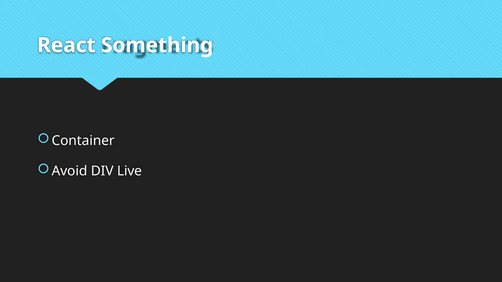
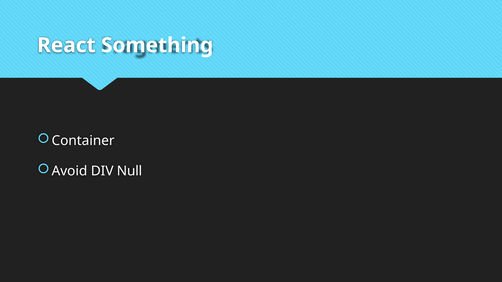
Live: Live -> Null (129, 171)
